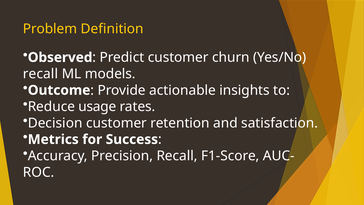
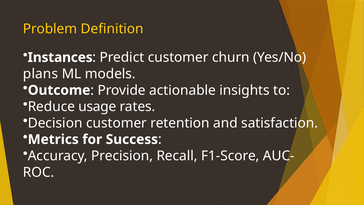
Observed: Observed -> Instances (60, 57)
recall: recall -> plans (41, 74)
